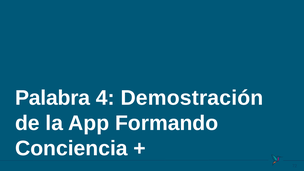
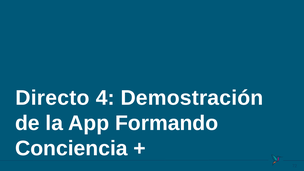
Palabra: Palabra -> Directo (52, 98)
